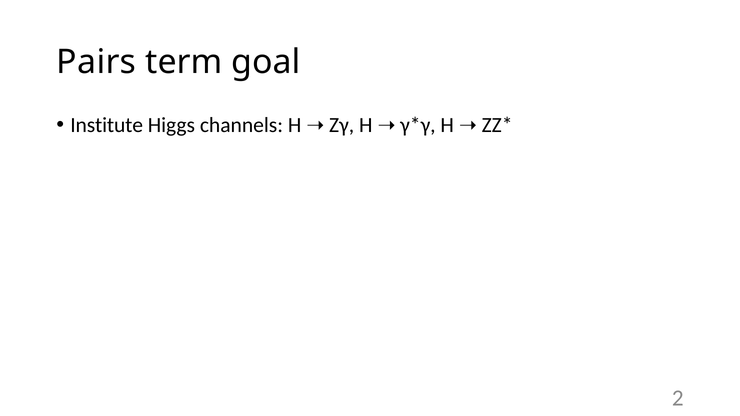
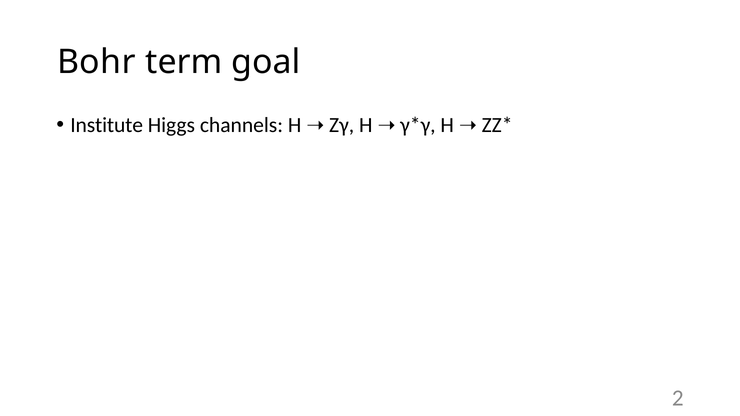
Pairs: Pairs -> Bohr (96, 62)
